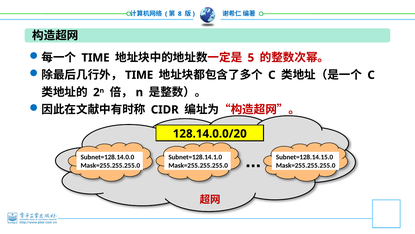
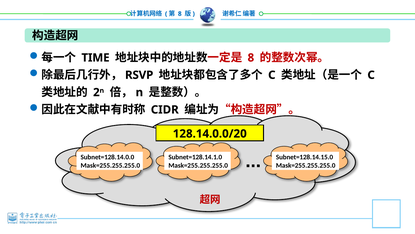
5: 5 -> 8 (251, 58)
TIME: TIME -> RSVP (139, 75)
